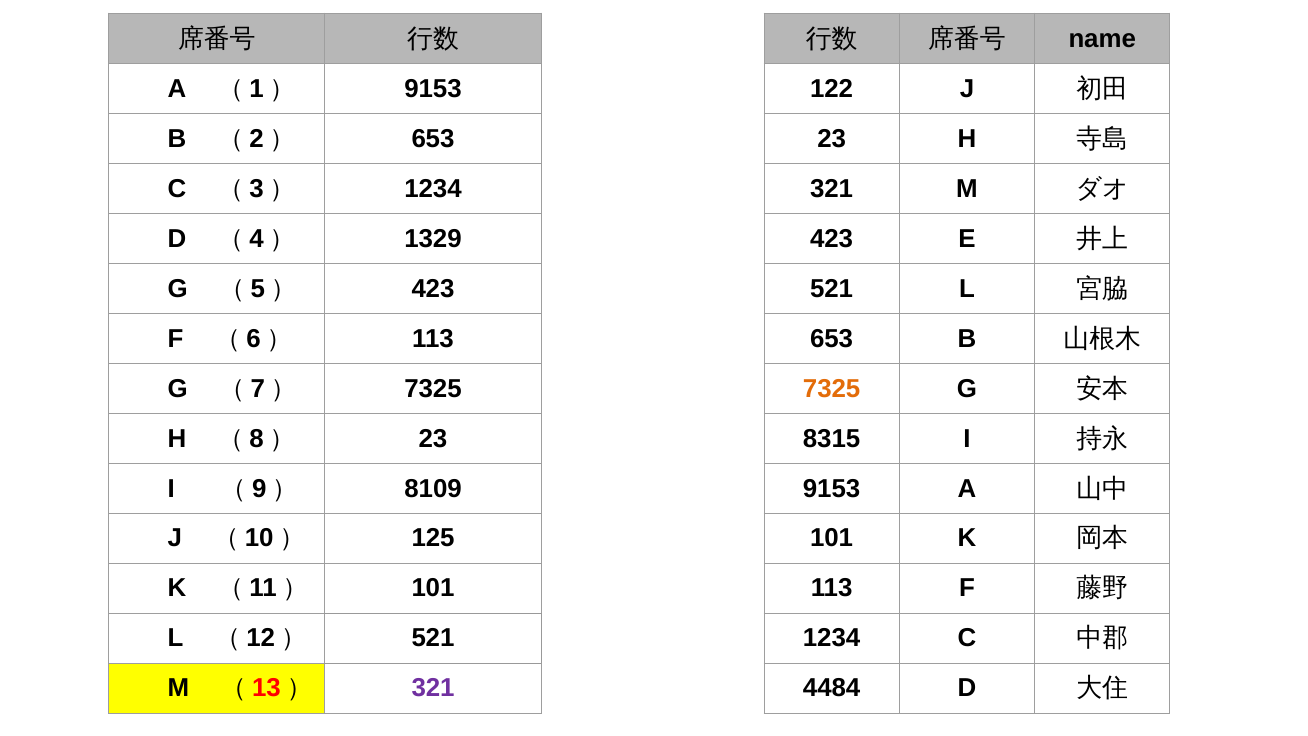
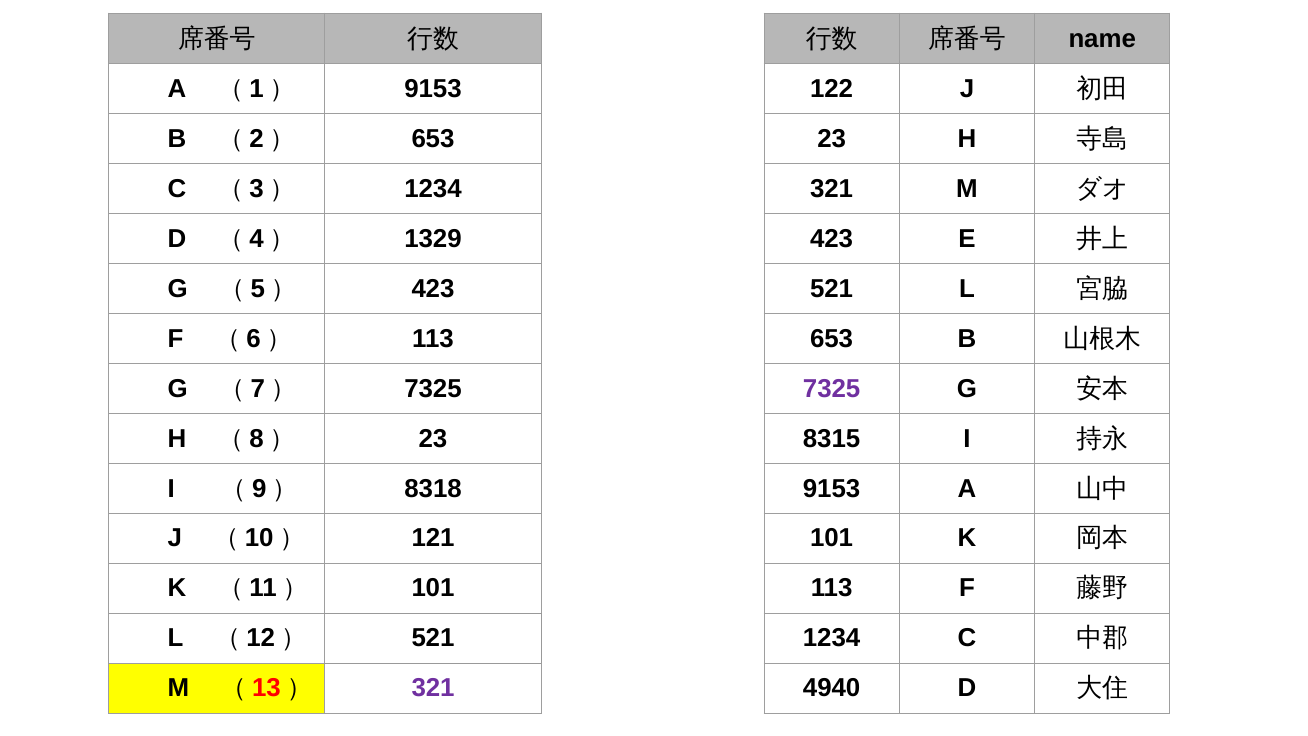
7325 colour: orange -> purple (832, 388)
8109: 8109 -> 8318 (433, 488)
125: 125 -> 121 (433, 538)
4484: 4484 -> 4940 (832, 688)
